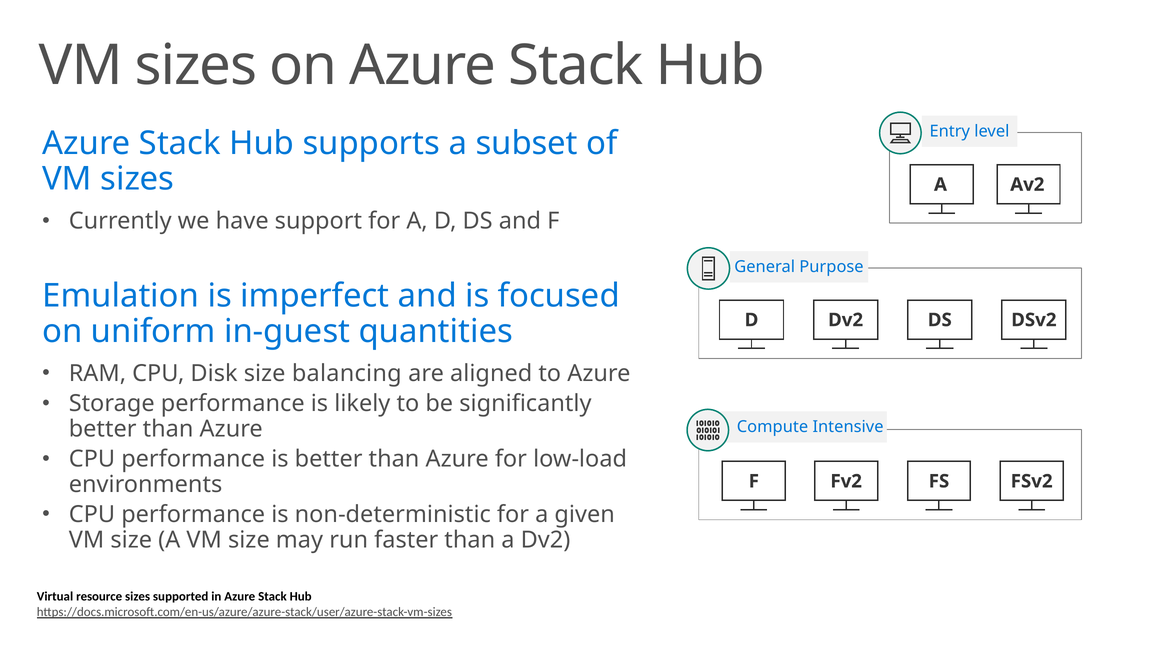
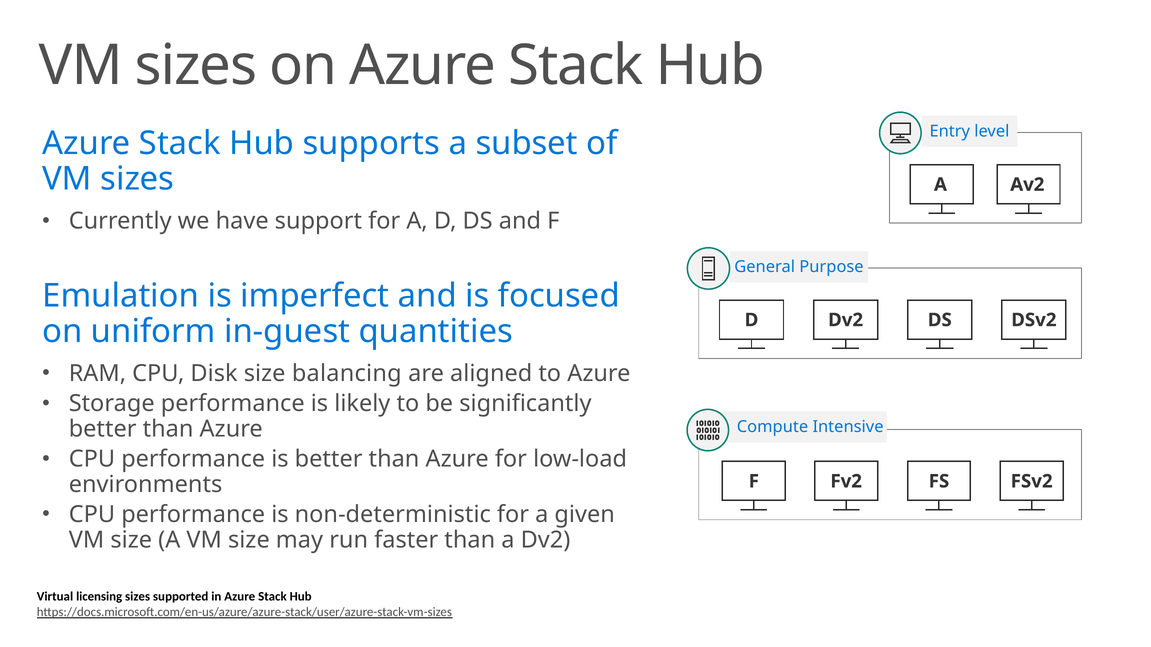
resource: resource -> licensing (99, 597)
